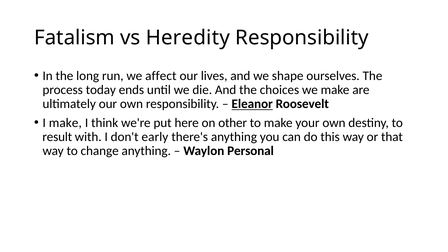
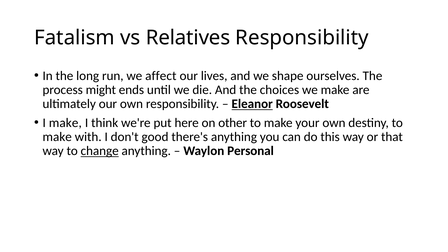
Heredity: Heredity -> Relatives (188, 38)
today: today -> might (101, 90)
result: result -> make (57, 137)
early: early -> good (155, 137)
change underline: none -> present (100, 151)
